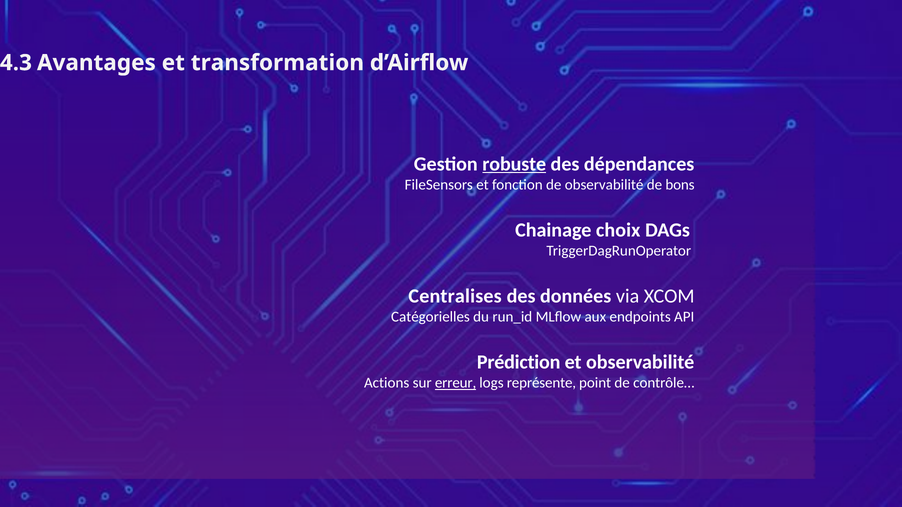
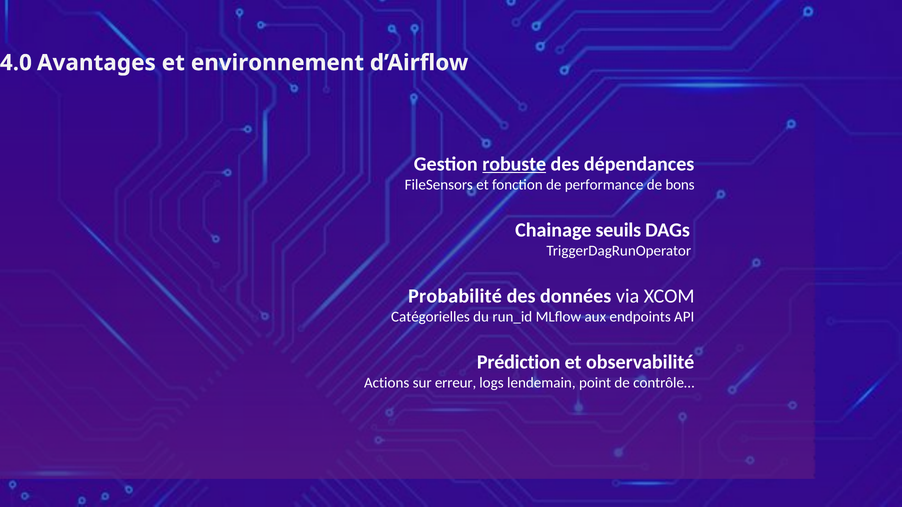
4.3: 4.3 -> 4.0 (16, 63)
transformation: transformation -> environnement (277, 63)
de observabilité: observabilité -> performance (604, 185)
choix: choix -> seuils (618, 230)
Centralises: Centralises -> Probabilité (455, 296)
erreur underline: present -> none (456, 383)
représente: représente -> lendemain (541, 383)
